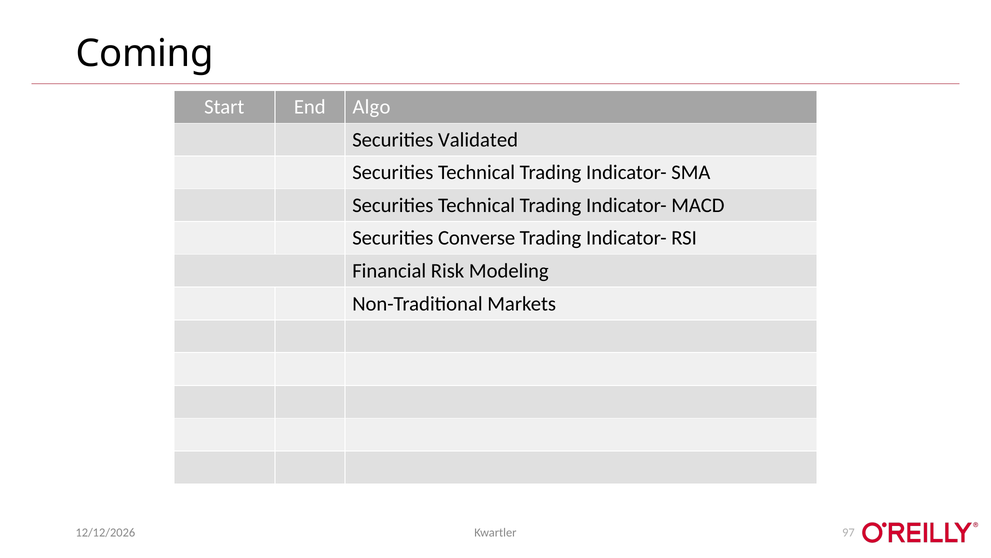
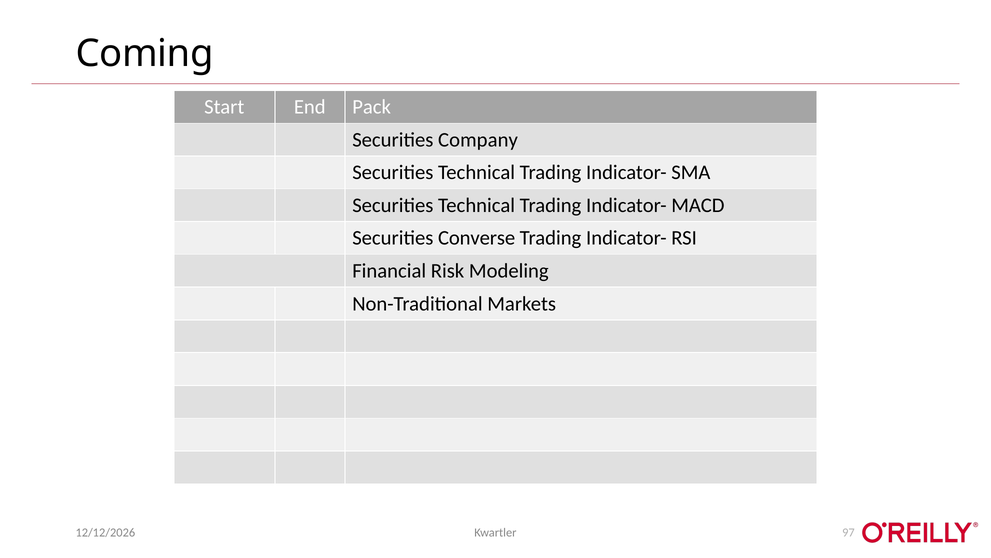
Algo: Algo -> Pack (372, 107)
Validated: Validated -> Company (478, 140)
